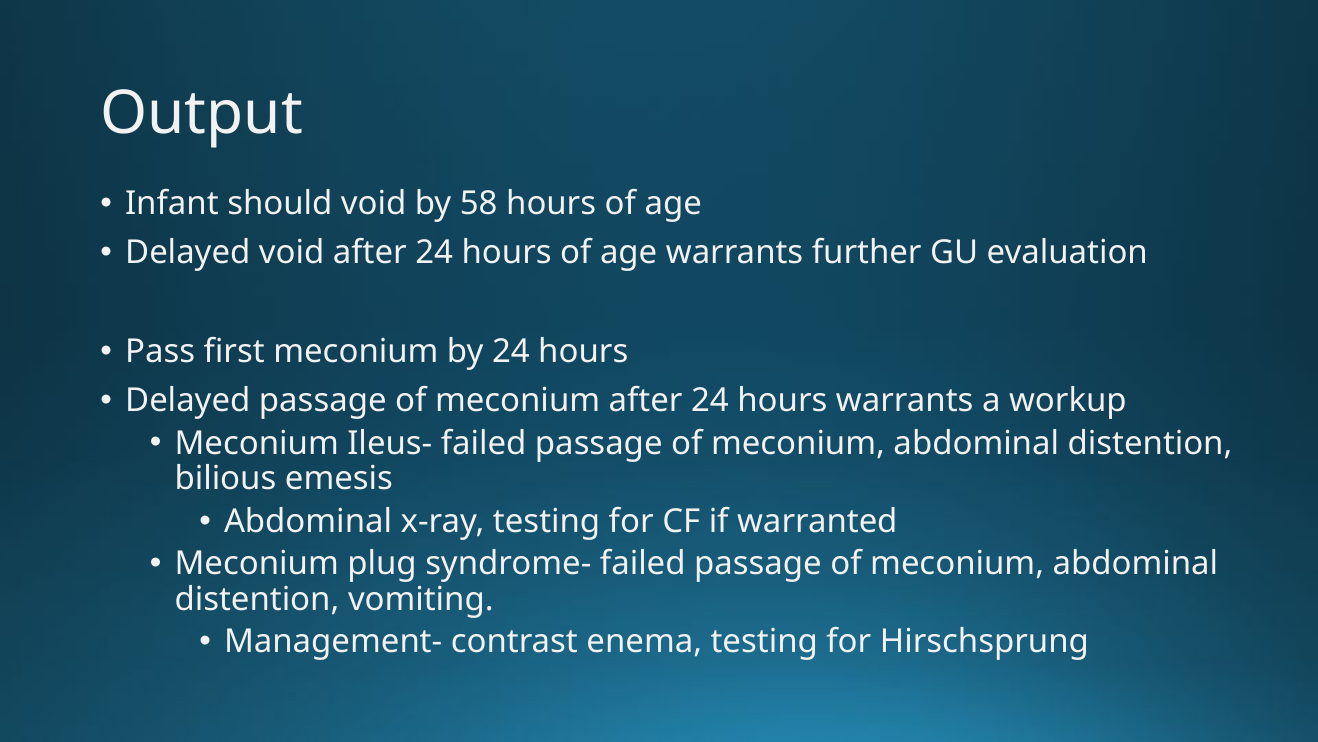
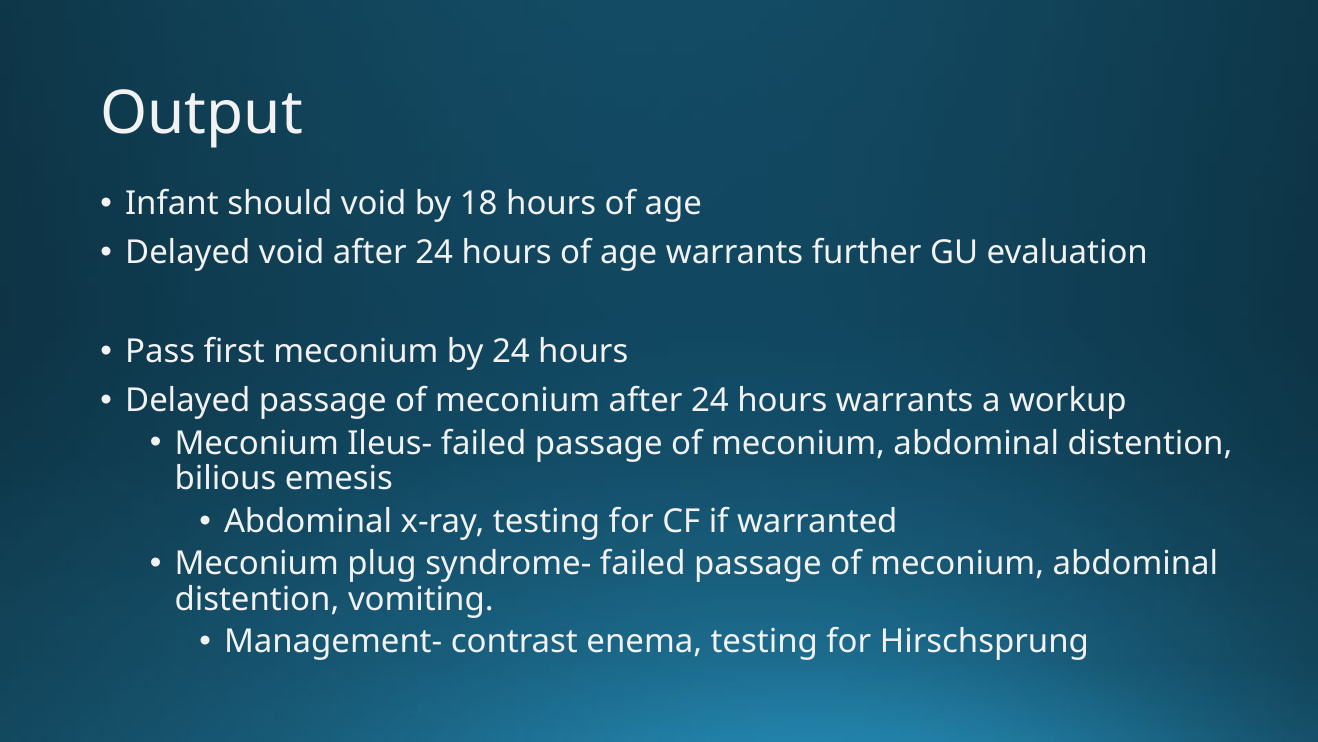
58: 58 -> 18 (479, 203)
